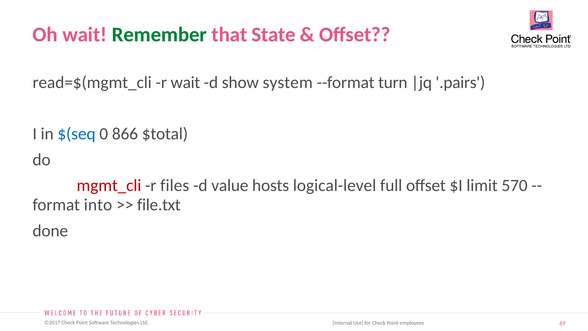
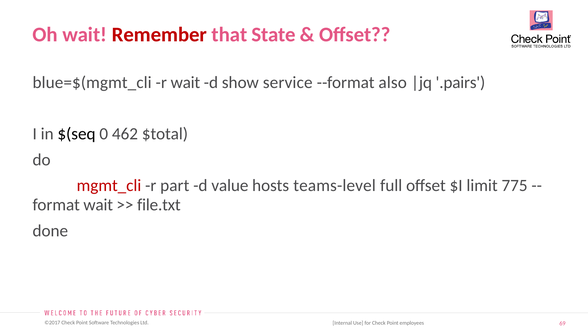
Remember colour: green -> red (159, 35)
read=$(mgmt_cli: read=$(mgmt_cli -> blue=$(mgmt_cli (92, 83)
system: system -> service (288, 83)
turn: turn -> also (393, 83)
$(seq colour: blue -> black (76, 134)
866: 866 -> 462 (125, 134)
files: files -> part (175, 185)
logical-level: logical-level -> teams-level (335, 185)
570: 570 -> 775 (515, 185)
into: into -> wait (98, 205)
